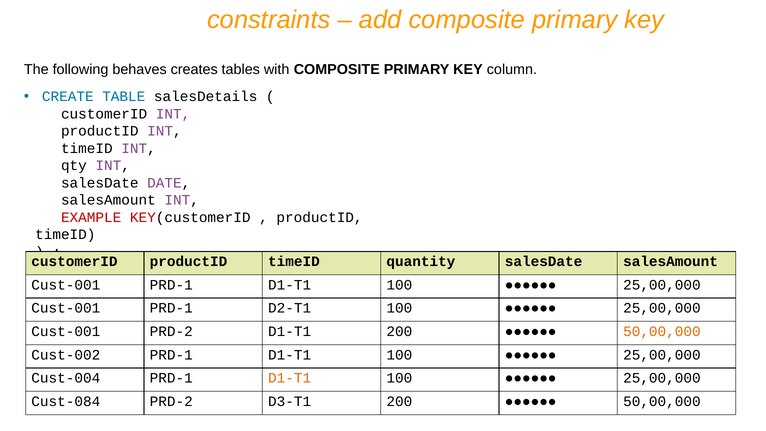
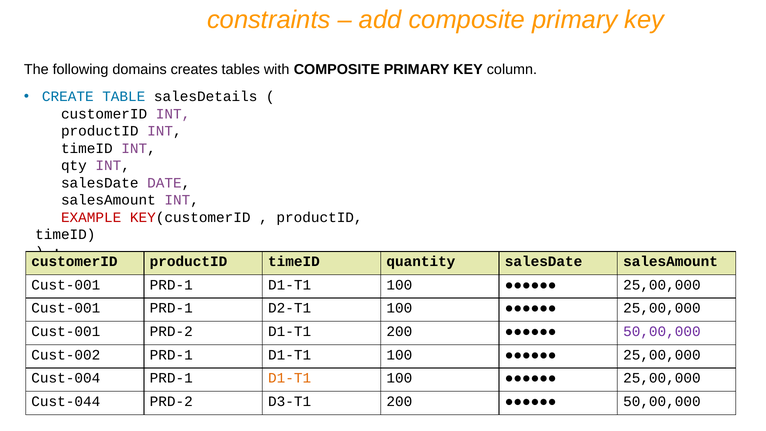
behaves: behaves -> domains (140, 70)
50,00,000 colour: orange -> purple (662, 331)
Cust-084: Cust-084 -> Cust-044 (66, 401)
